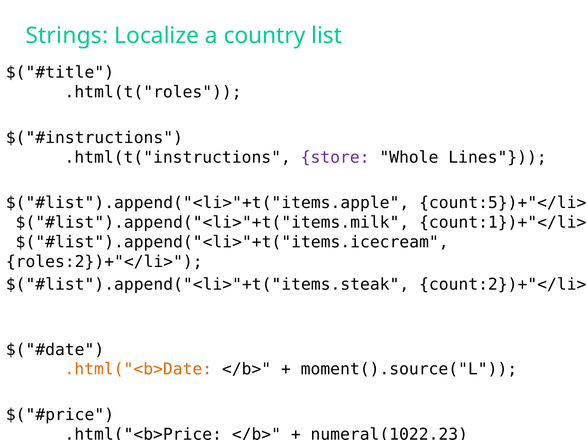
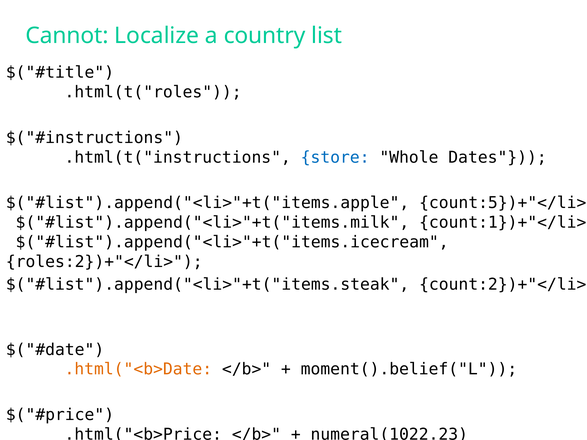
Strings: Strings -> Cannot (67, 36)
store colour: purple -> blue (335, 157)
Lines: Lines -> Dates (498, 157)
moment().source("L: moment().source("L -> moment().belief("L (409, 369)
